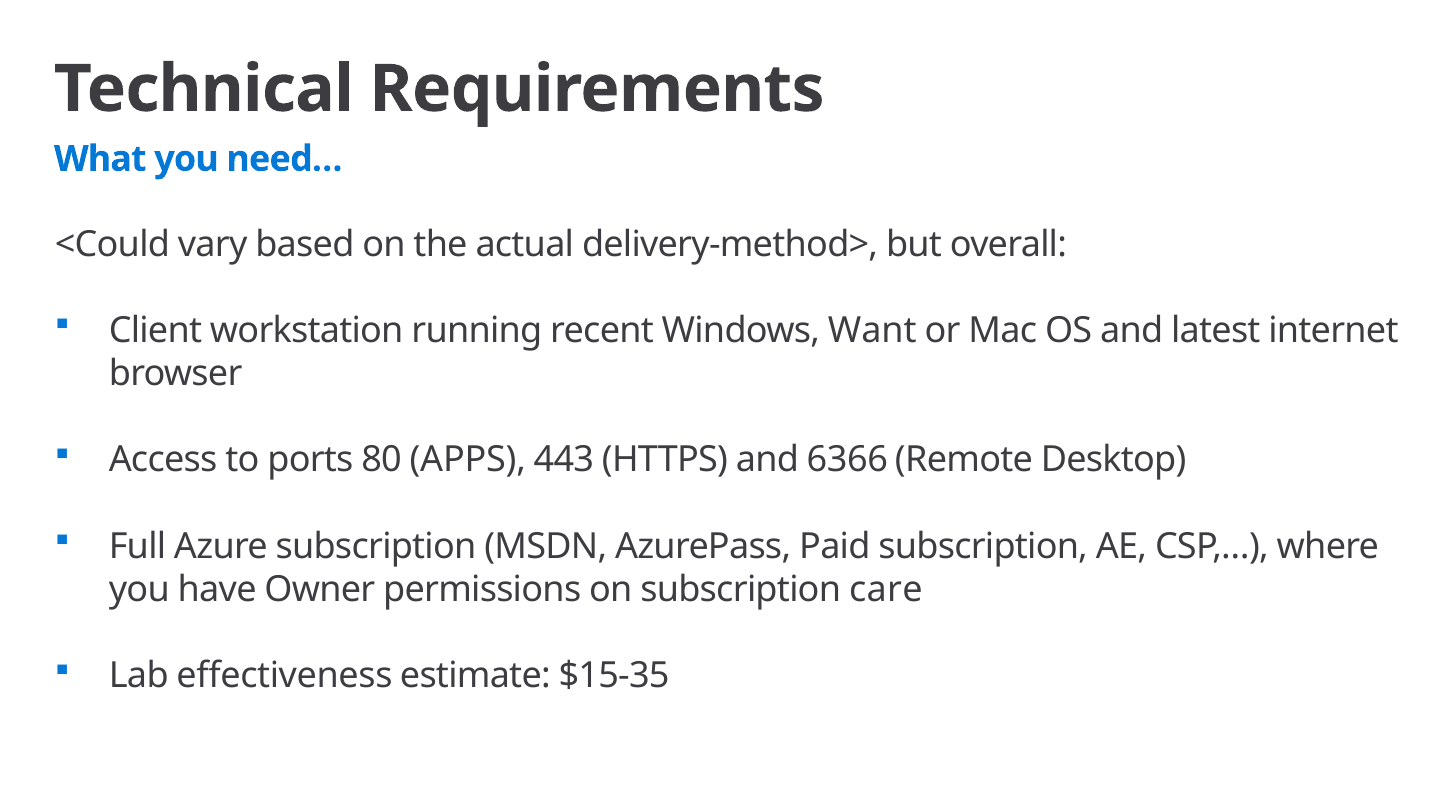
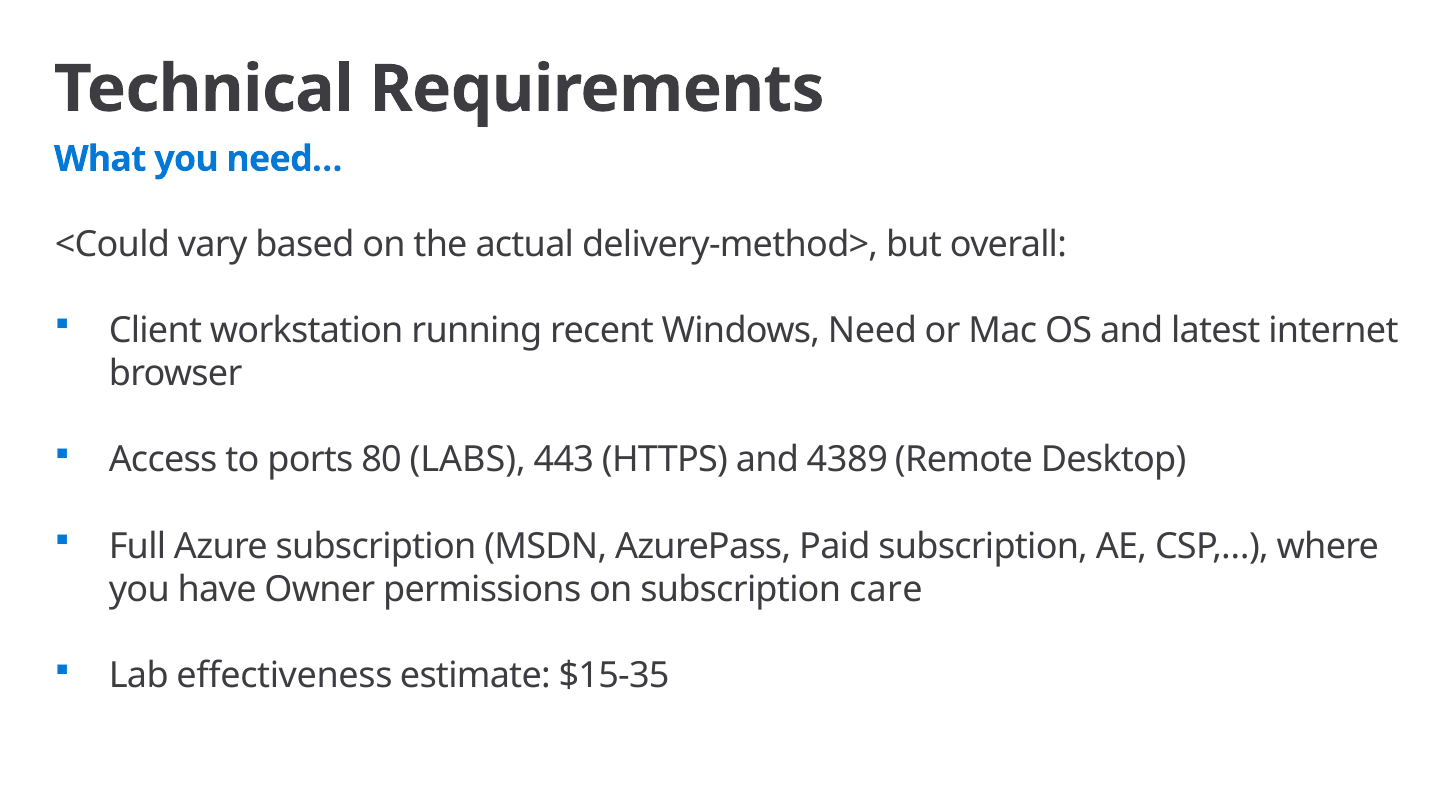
Want: Want -> Need (872, 331)
APPS: APPS -> LABS (468, 460)
6366: 6366 -> 4389 (847, 460)
